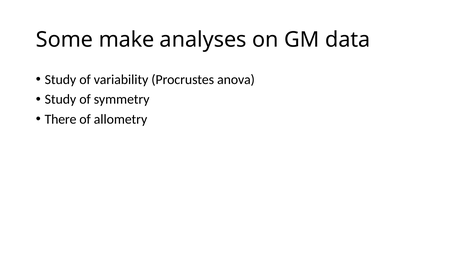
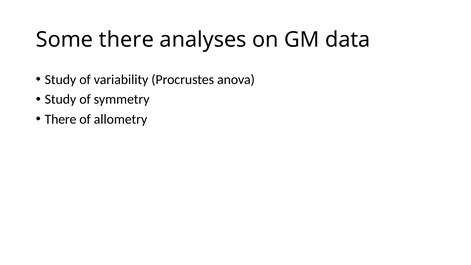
Some make: make -> there (126, 40)
